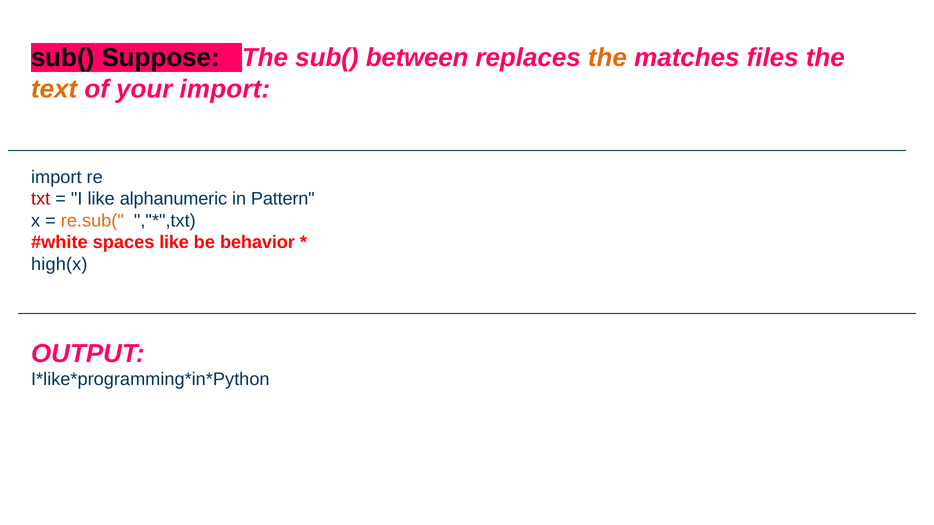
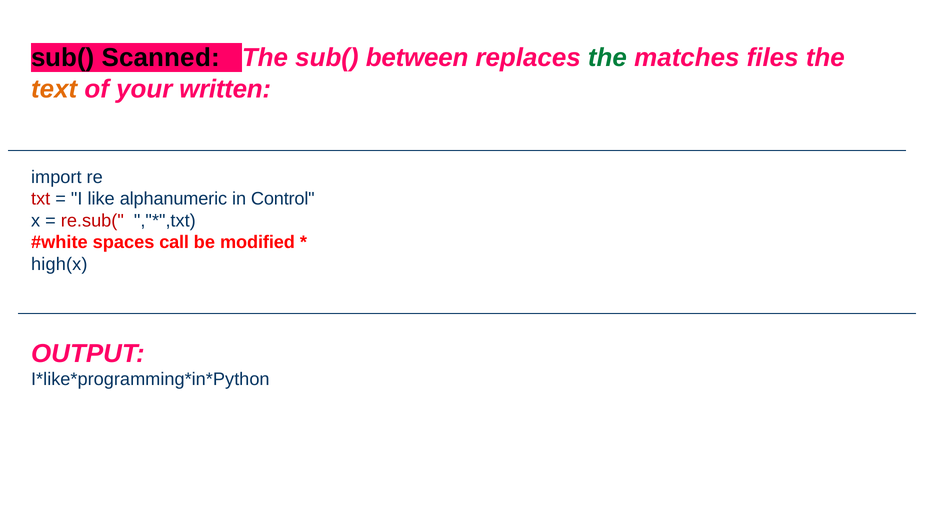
Suppose: Suppose -> Scanned (161, 58)
the colour: orange -> green (607, 58)
your import: import -> written (225, 89)
Pattern: Pattern -> Control (283, 199)
re.sub( colour: orange -> red (92, 221)
spaces like: like -> call (174, 243)
behavior: behavior -> modified (257, 243)
